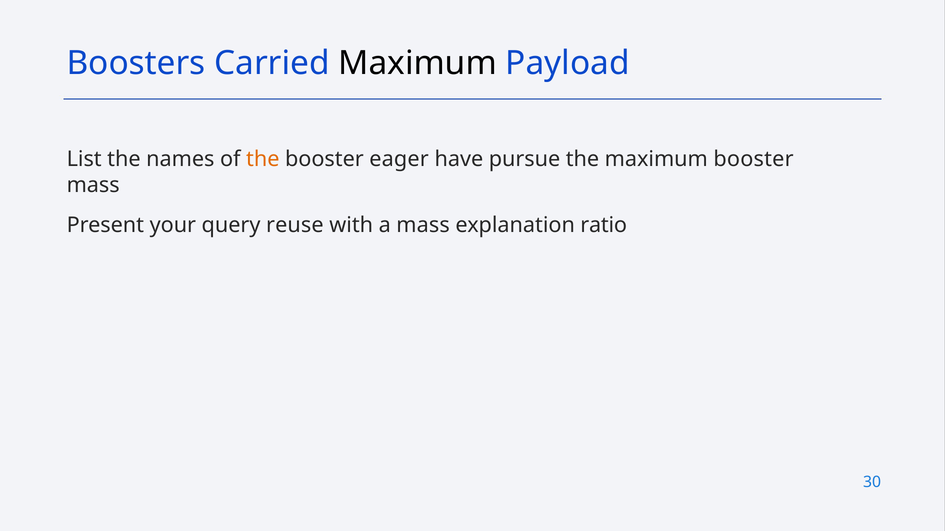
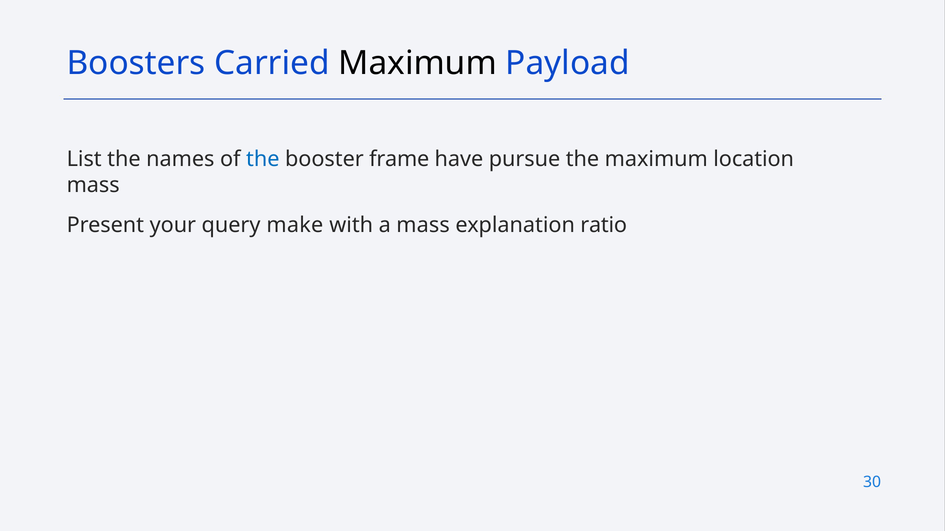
the colour: orange -> blue (263, 159)
eager: eager -> frame (399, 159)
maximum booster: booster -> location (754, 159)
reuse: reuse -> make (295, 225)
